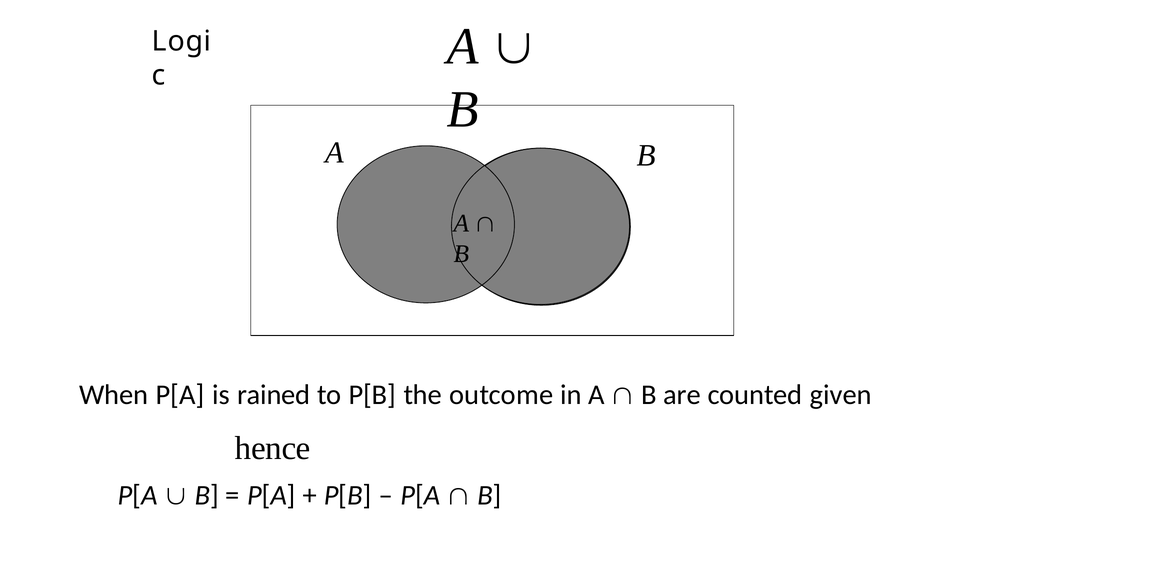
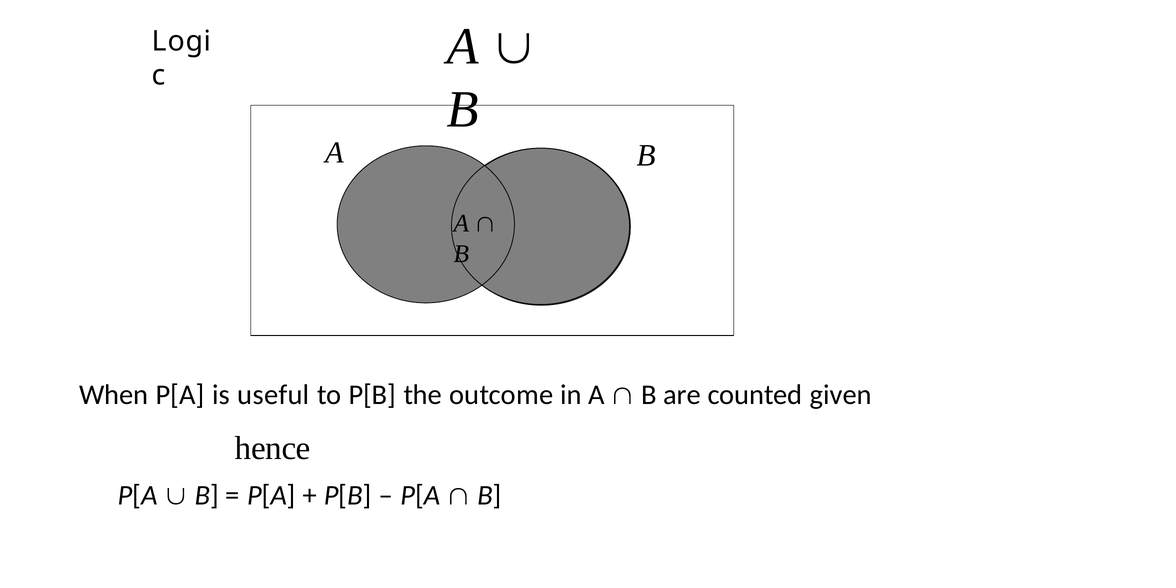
rained: rained -> useful (273, 395)
